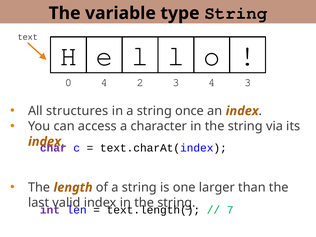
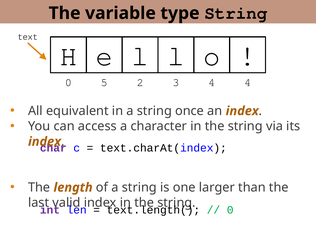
0 4: 4 -> 5 (104, 82)
4 3: 3 -> 4 (248, 82)
structures: structures -> equivalent (77, 111)
7: 7 -> 0 (230, 210)
